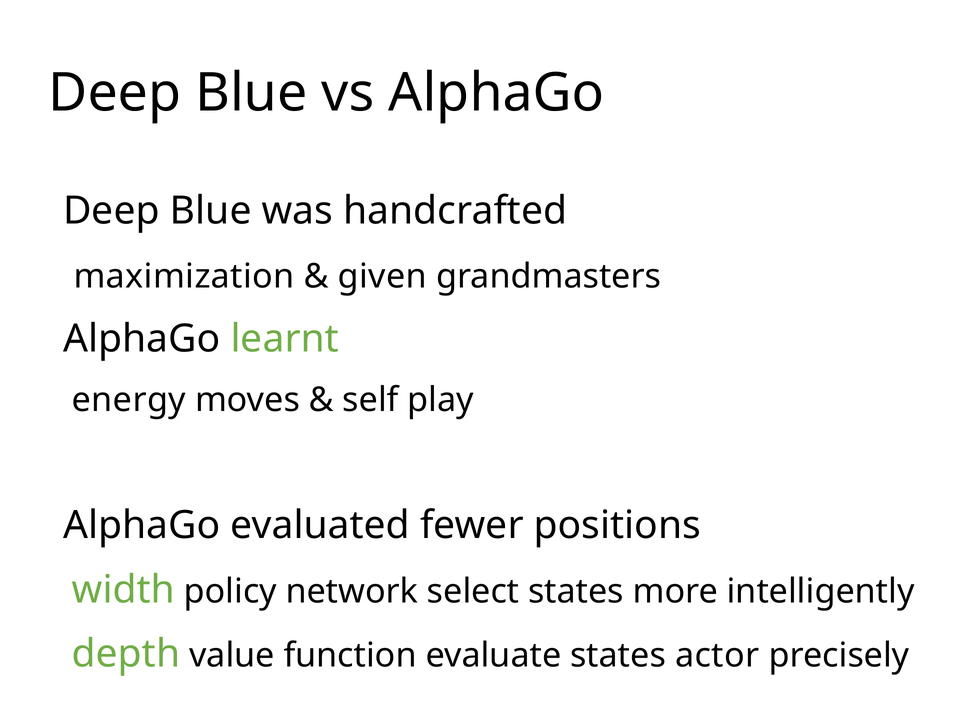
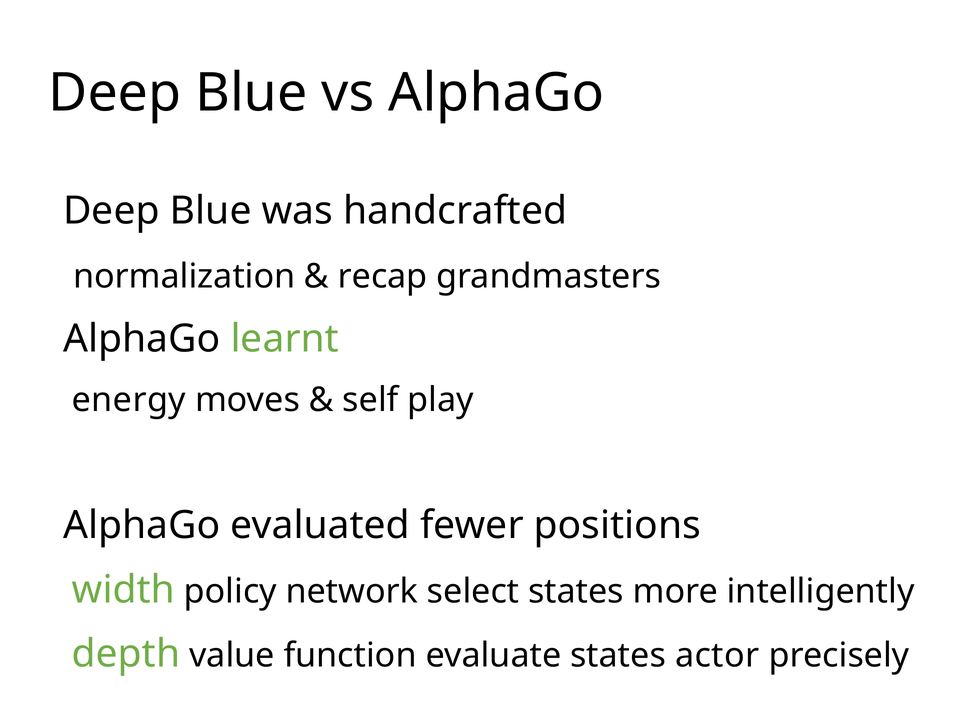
maximization: maximization -> normalization (184, 277)
given: given -> recap (383, 277)
